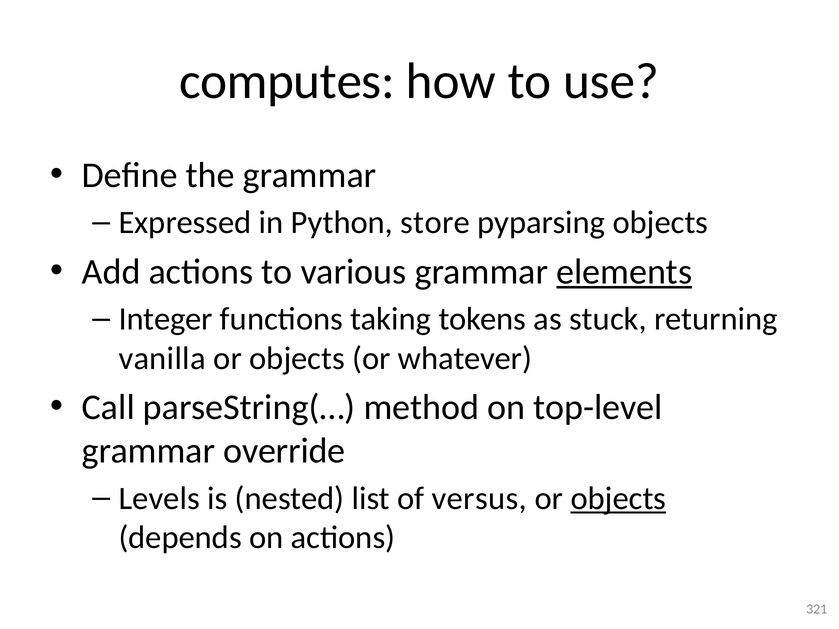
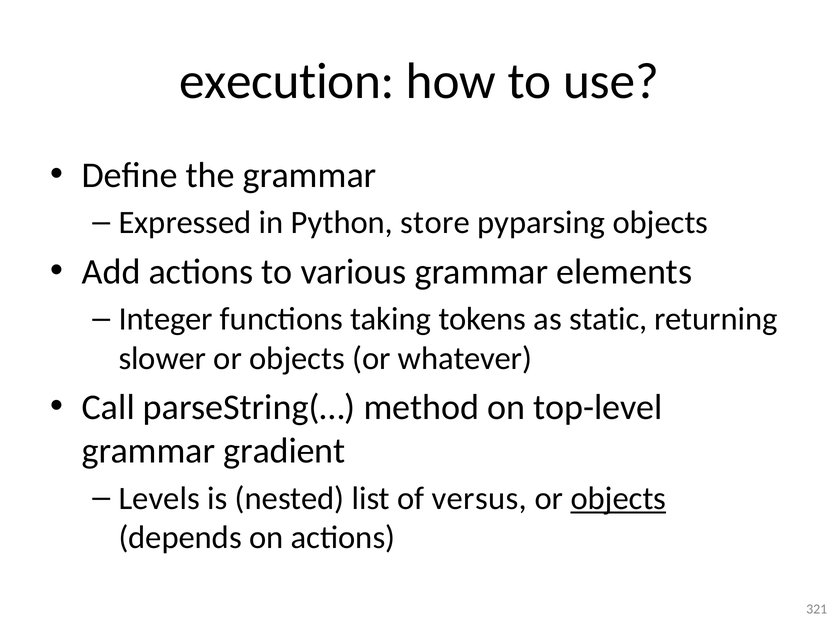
computes: computes -> execution (287, 81)
elements underline: present -> none (624, 272)
stuck: stuck -> static (608, 319)
vanilla: vanilla -> slower (162, 359)
override: override -> gradient (284, 451)
